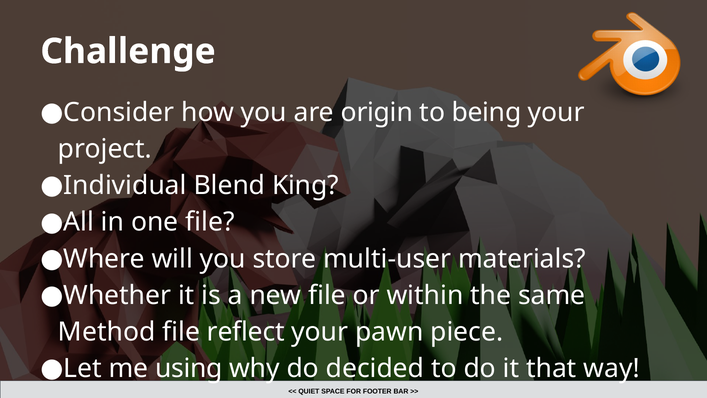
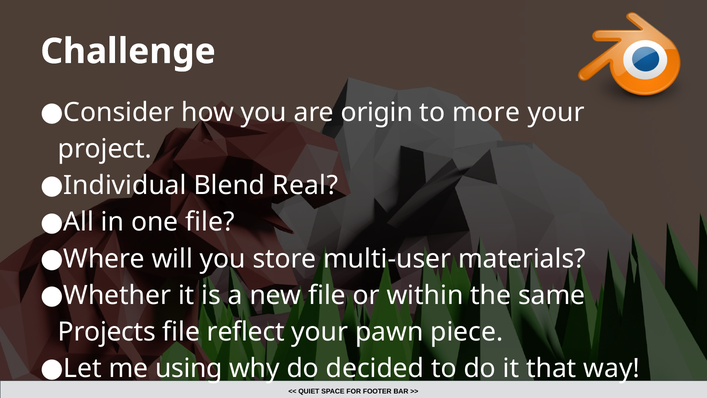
being: being -> more (486, 112)
King: King -> Real (305, 185)
Method: Method -> Projects (107, 332)
